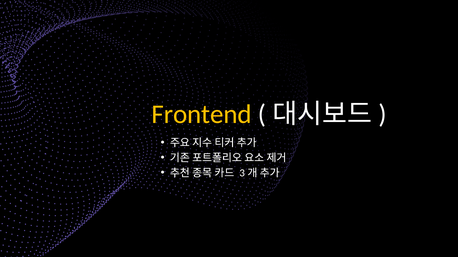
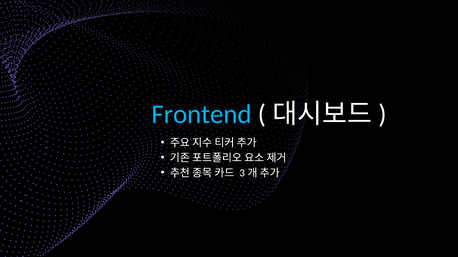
Frontend colour: yellow -> light blue (202, 115)
